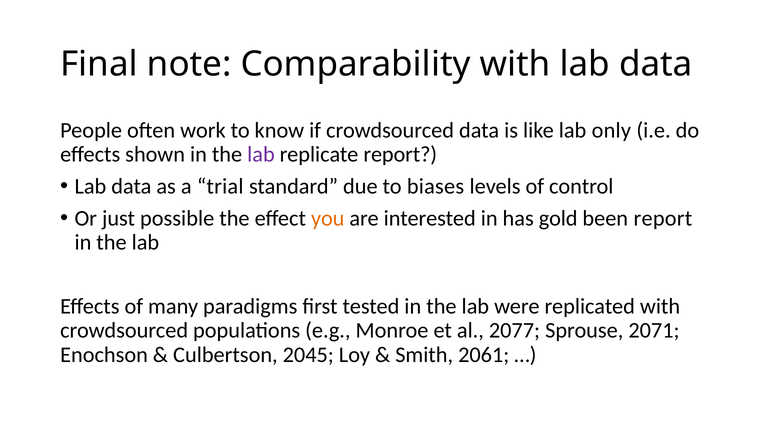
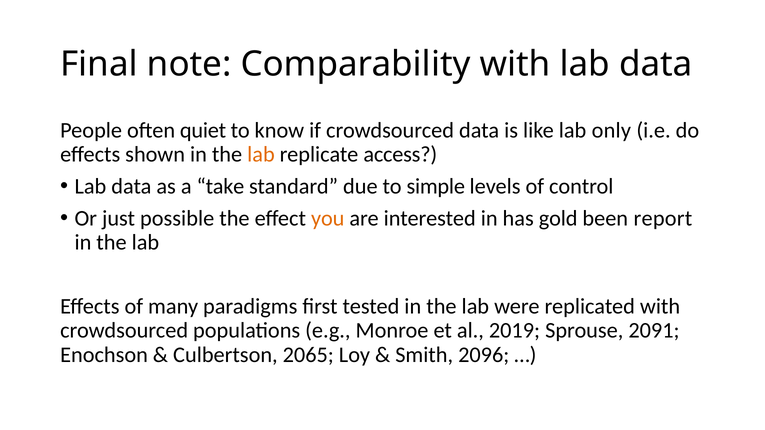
work: work -> quiet (203, 130)
lab colour: purple -> orange (261, 154)
replicate report: report -> access (400, 154)
trial: trial -> take (220, 186)
biases: biases -> simple (436, 186)
2077: 2077 -> 2019 (514, 331)
2071: 2071 -> 2091 (654, 331)
2045: 2045 -> 2065 (308, 355)
2061: 2061 -> 2096 (484, 355)
